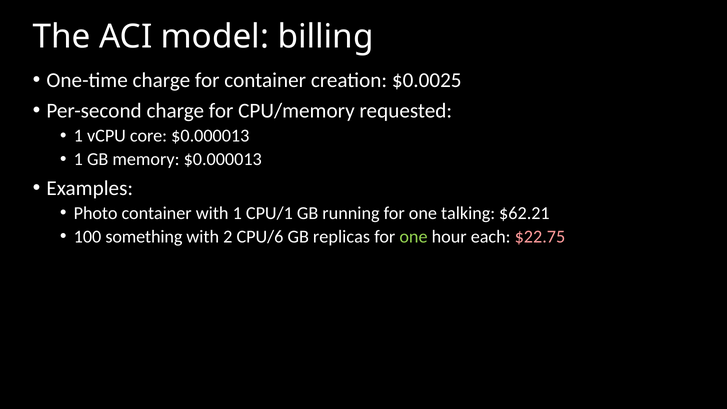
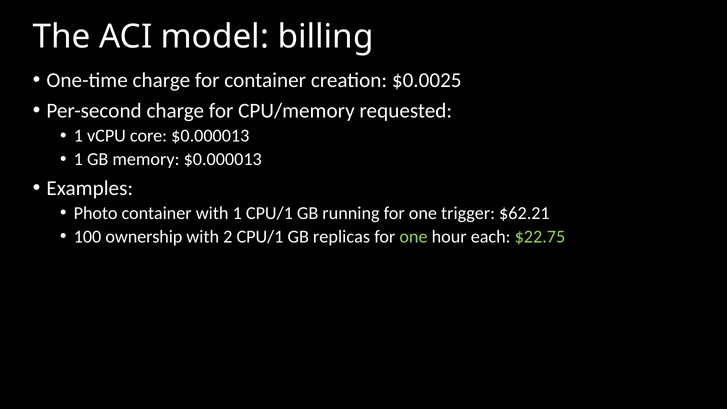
talking: talking -> trigger (468, 213)
something: something -> ownership (144, 237)
2 CPU/6: CPU/6 -> CPU/1 (260, 237)
$22.75 colour: pink -> light green (540, 237)
